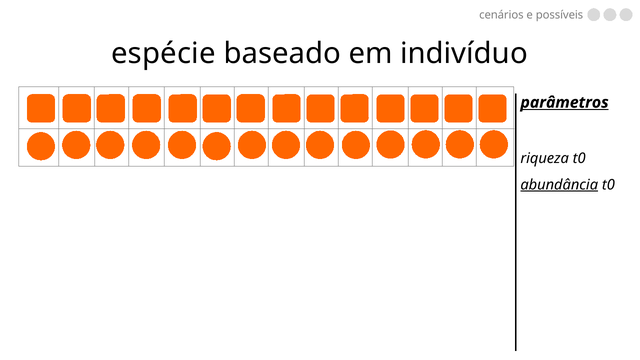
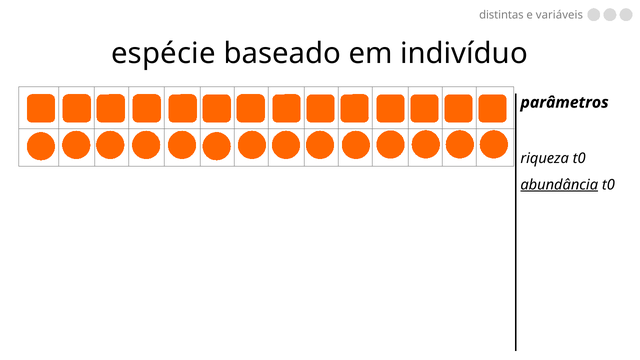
cenários: cenários -> distintas (501, 15)
possíveis: possíveis -> variáveis (559, 15)
parâmetros underline: present -> none (565, 102)
